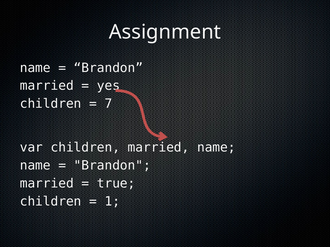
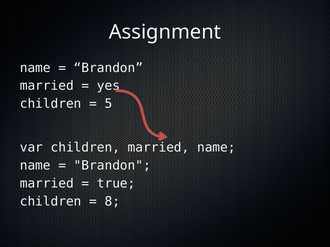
7: 7 -> 5 (108, 104)
1: 1 -> 8 (112, 202)
